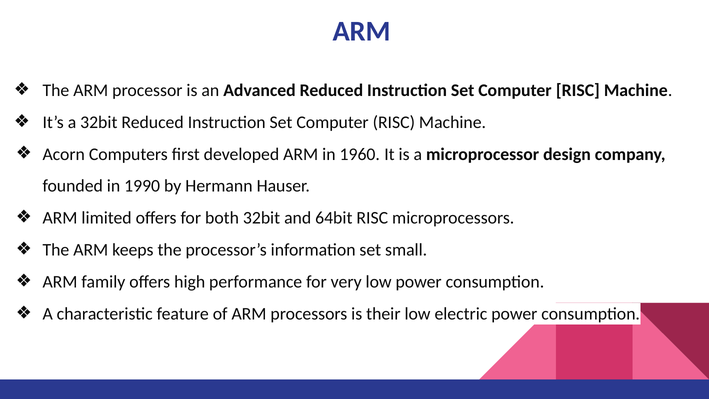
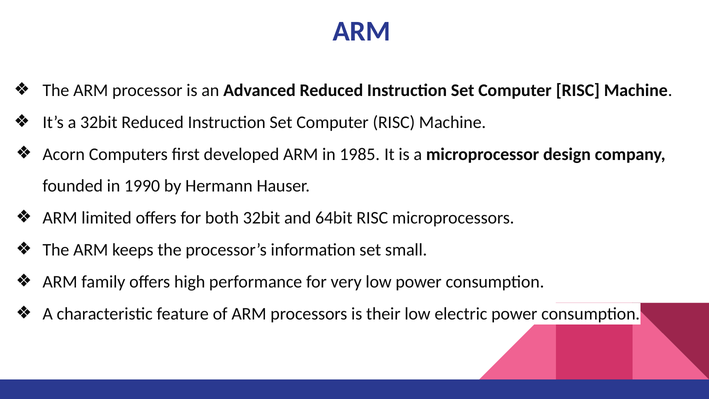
1960: 1960 -> 1985 (360, 154)
